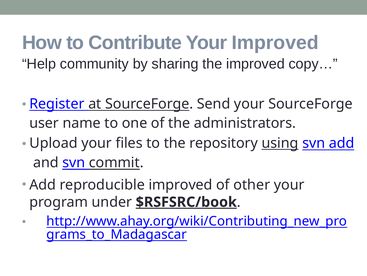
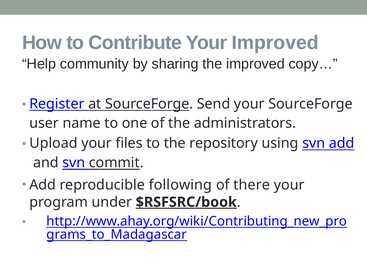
using underline: present -> none (280, 143)
reproducible improved: improved -> following (180, 184)
other: other -> there (252, 184)
